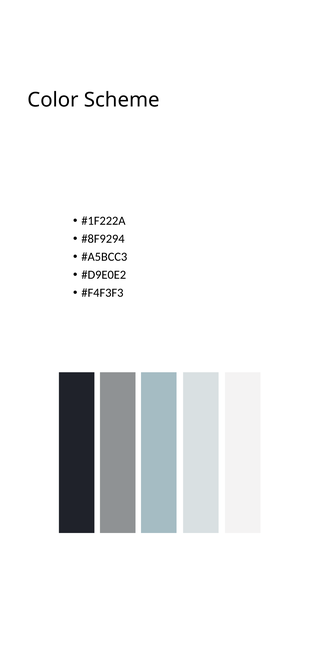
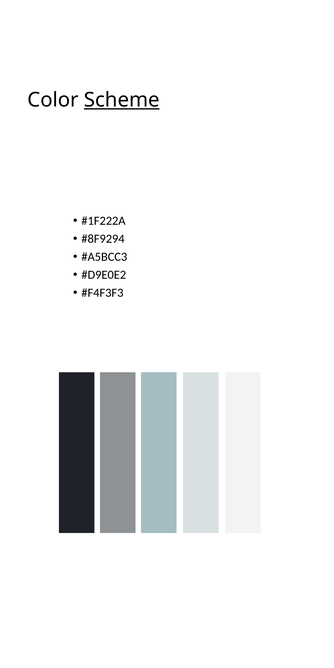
Scheme underline: none -> present (122, 100)
